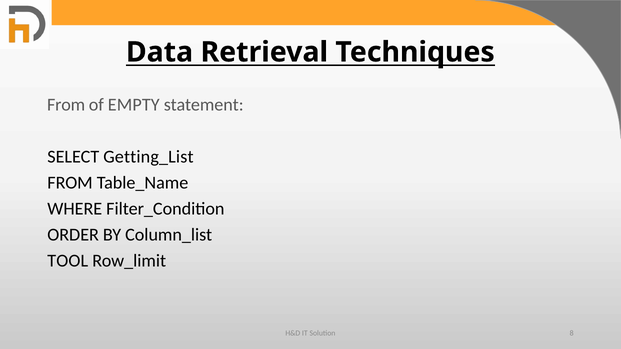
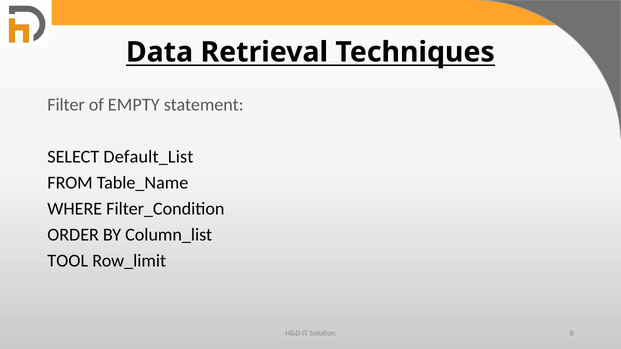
From: From -> Filter (66, 105)
Getting_List: Getting_List -> Default_List (148, 157)
